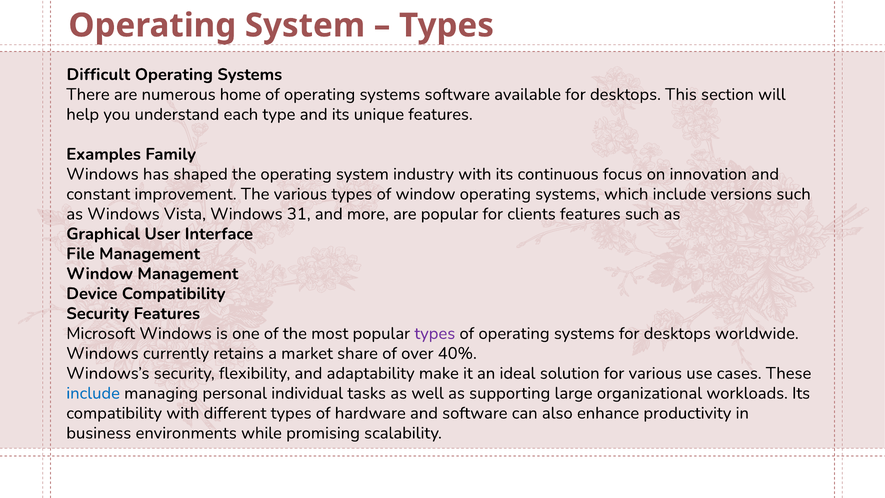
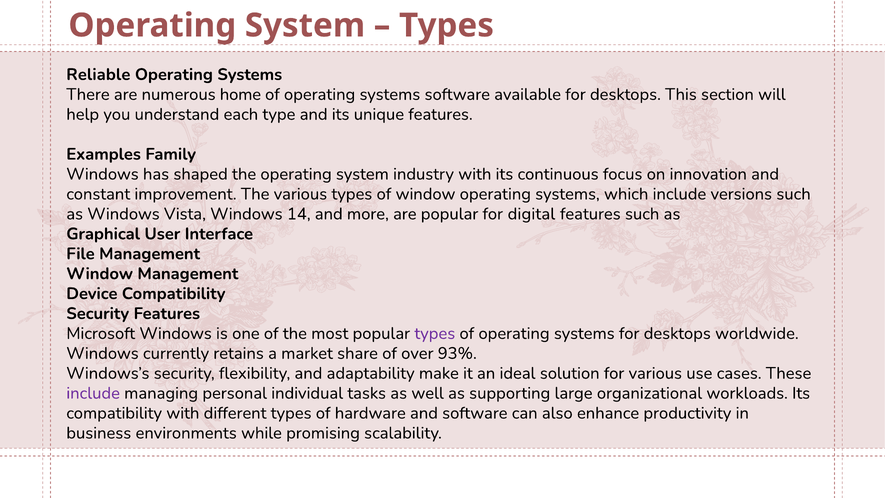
Difficult: Difficult -> Reliable (98, 74)
31: 31 -> 14 (299, 214)
clients: clients -> digital (531, 214)
40%: 40% -> 93% (457, 353)
include colour: blue -> purple (93, 393)
